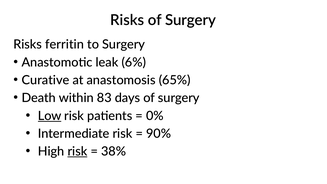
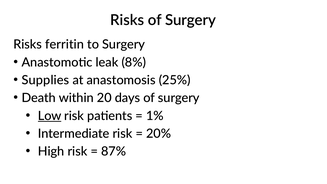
6%: 6% -> 8% (134, 62)
Curative: Curative -> Supplies (45, 80)
65%: 65% -> 25% (175, 80)
83: 83 -> 20 (104, 98)
0%: 0% -> 1% (155, 116)
90%: 90% -> 20% (159, 134)
risk underline: present -> none (77, 151)
38%: 38% -> 87% (114, 151)
